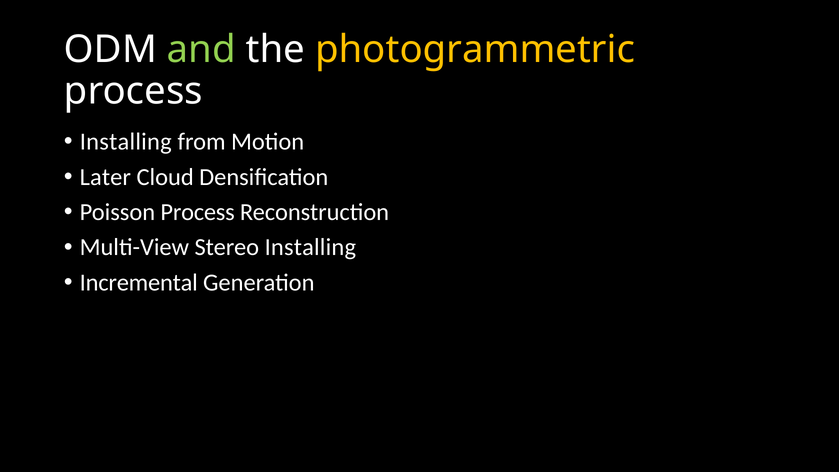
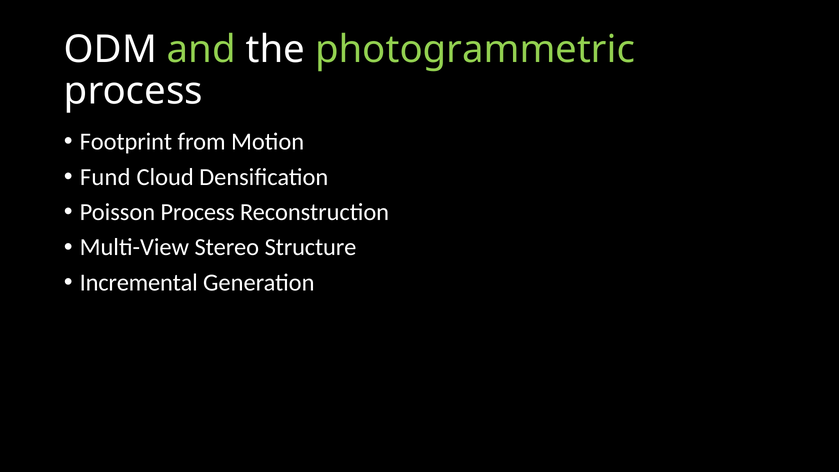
photogrammetric colour: yellow -> light green (475, 50)
Installing: Installing -> Footprint (126, 142)
Later: Later -> Fund (105, 177)
Stereo Installing: Installing -> Structure (310, 247)
